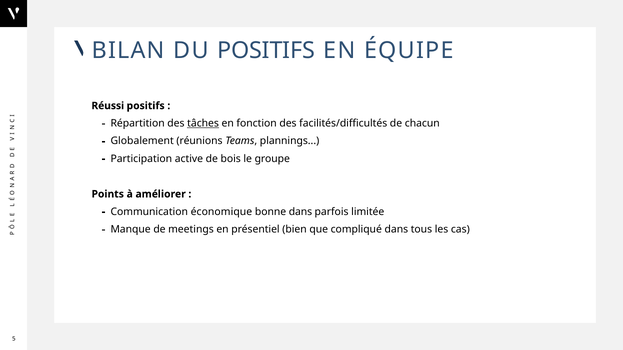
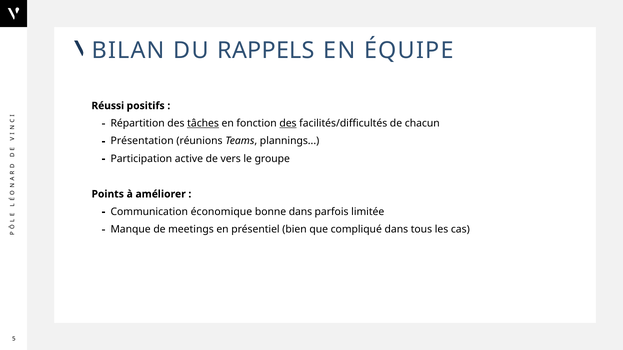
DU POSITIFS: POSITIFS -> RAPPELS (266, 51)
des underline: none -> present (288, 124)
Globalement: Globalement -> Présentation (142, 141)
bois: bois -> vers (231, 159)
